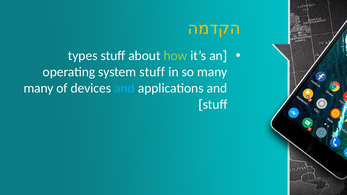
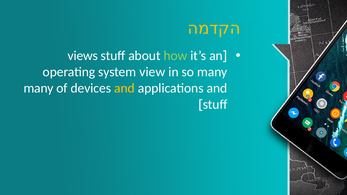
types: types -> views (83, 56)
system stuff: stuff -> view (152, 72)
and colour: light blue -> yellow (125, 88)
